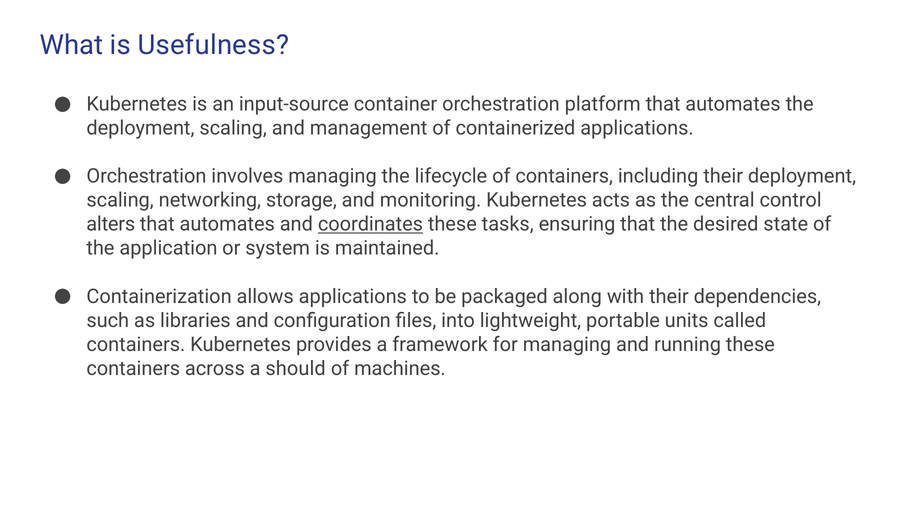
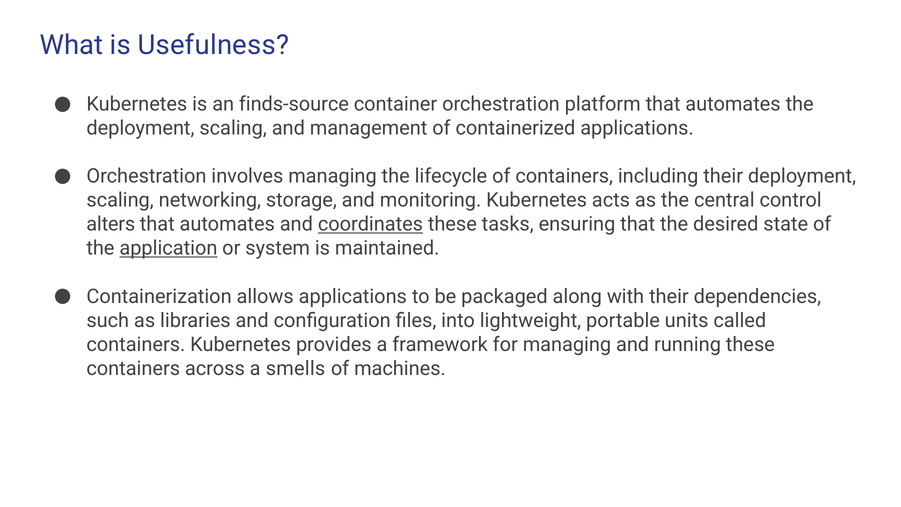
input-source: input-source -> finds-source (294, 104)
application underline: none -> present (168, 248)
should: should -> smells (296, 368)
